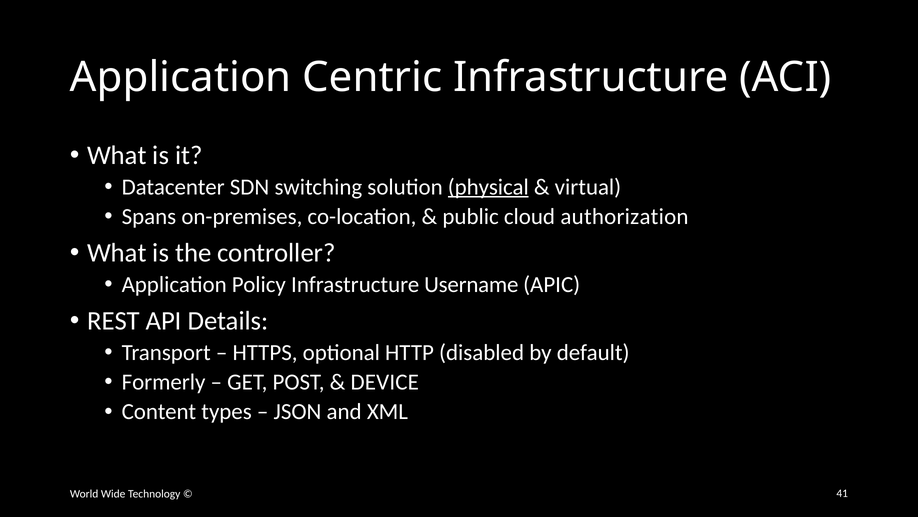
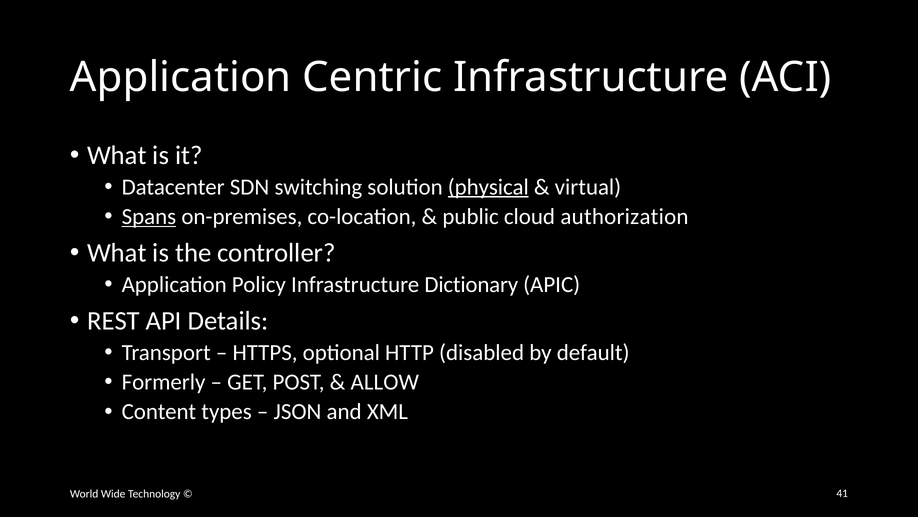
Spans underline: none -> present (149, 216)
Username: Username -> Dictionary (471, 284)
DEVICE: DEVICE -> ALLOW (385, 382)
